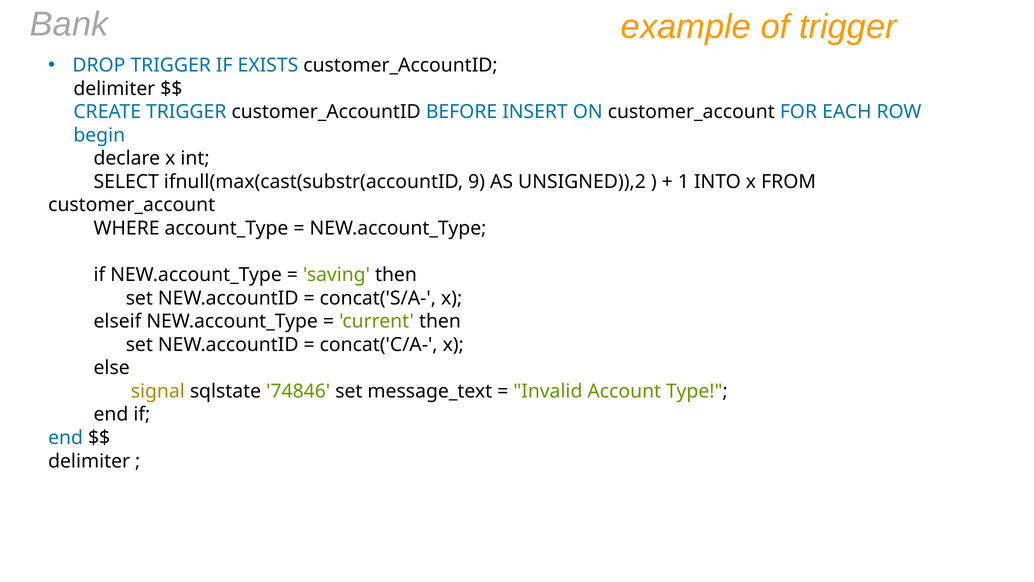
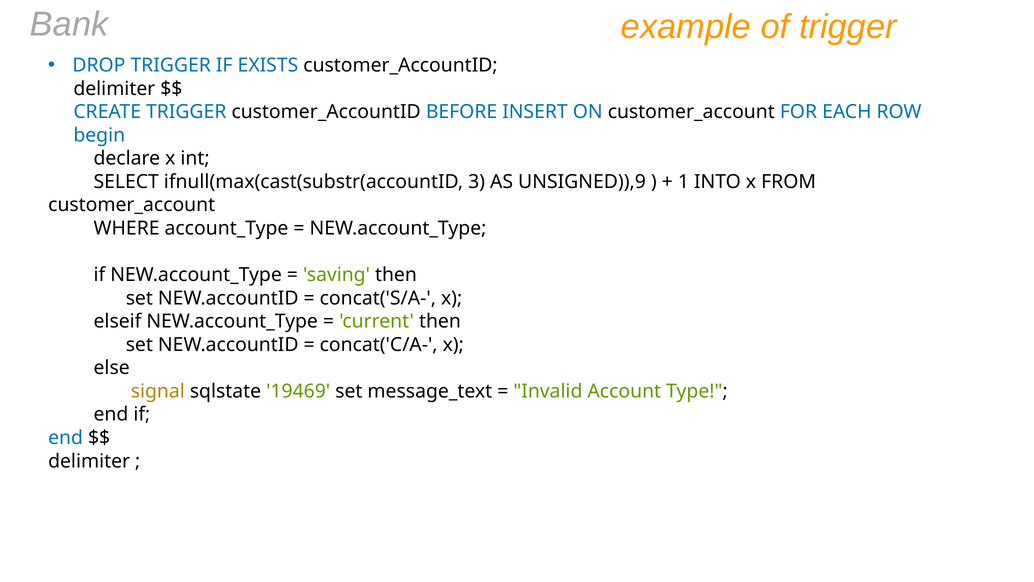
9: 9 -> 3 (477, 182)
UNSIGNED)),2: UNSIGNED)),2 -> UNSIGNED)),9 (582, 182)
74846: 74846 -> 19469 (298, 391)
